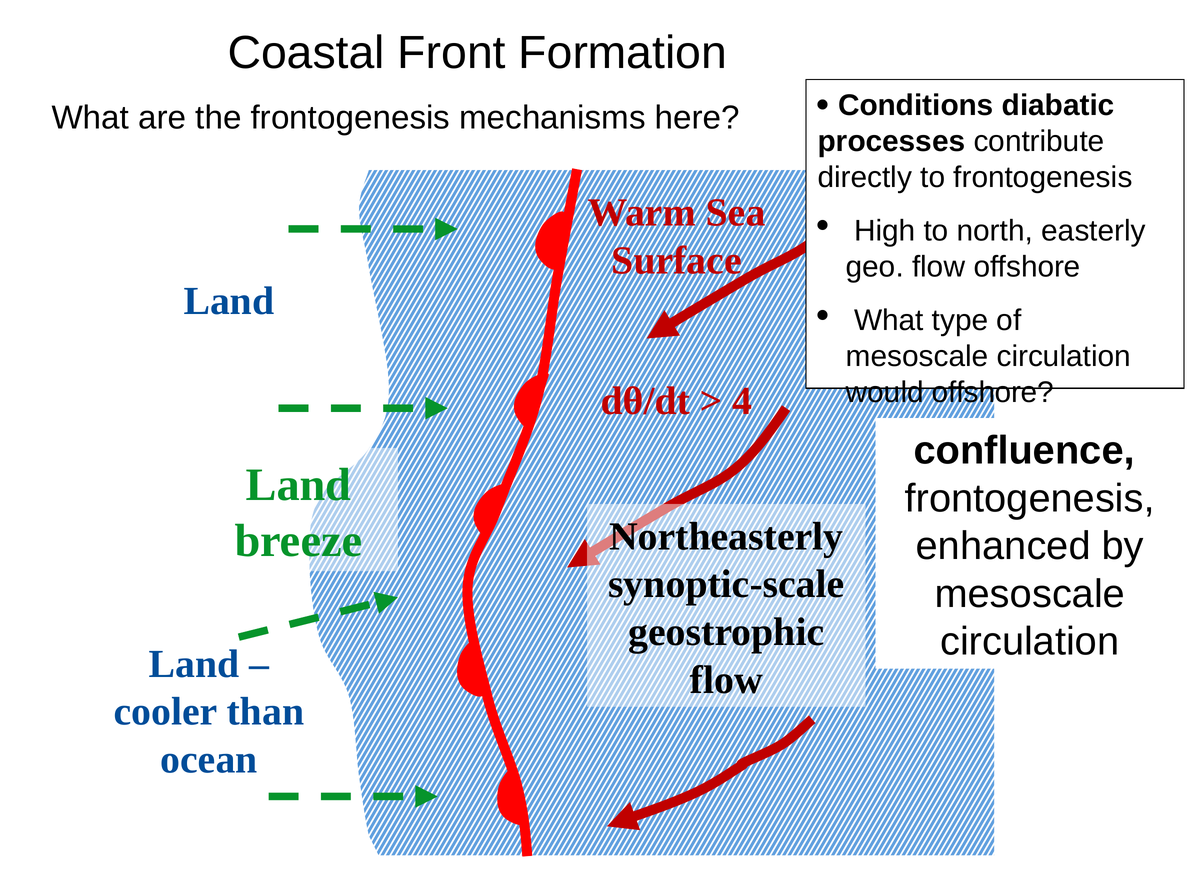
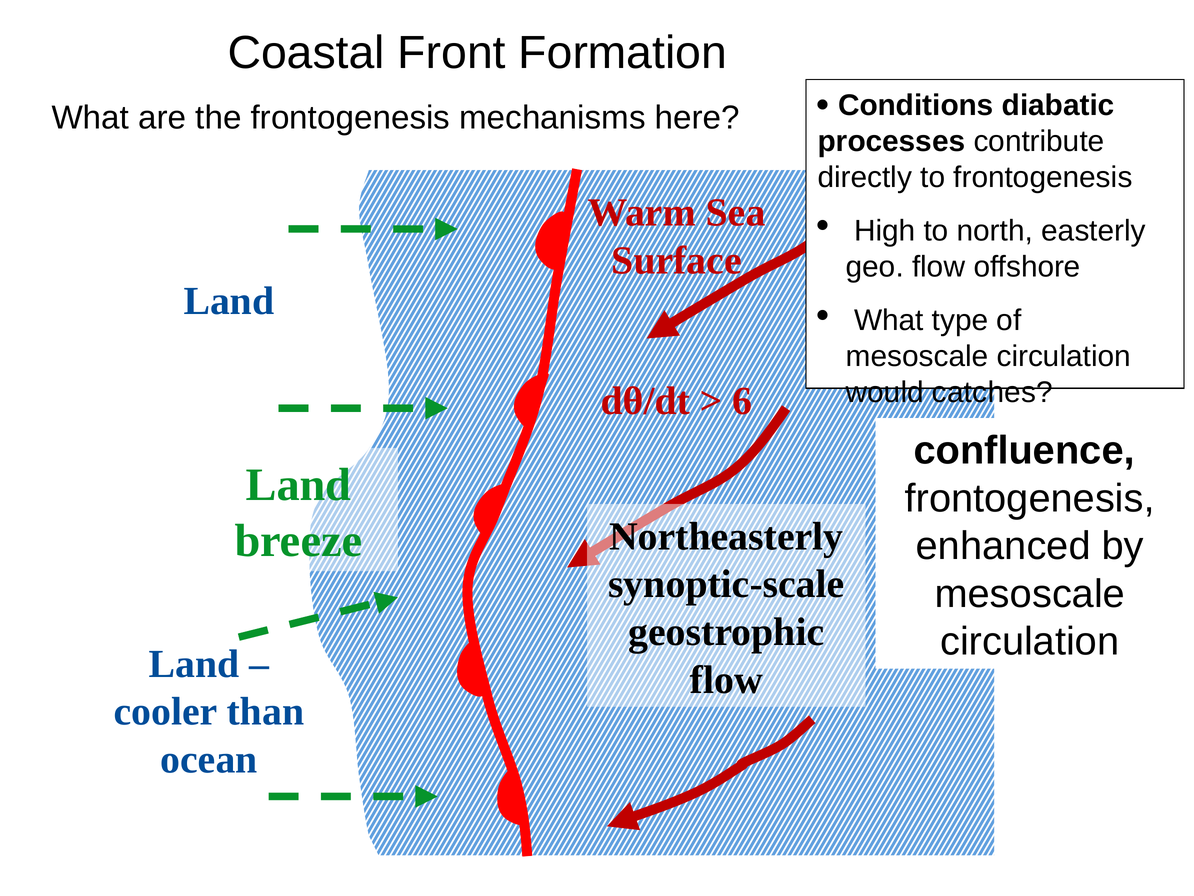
would offshore: offshore -> catches (992, 392)
4: 4 -> 6 (742, 401)
